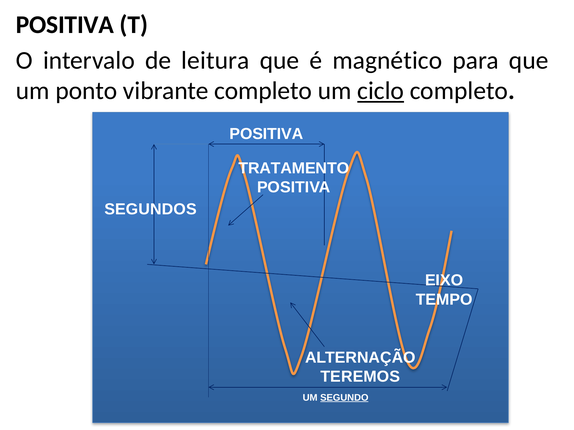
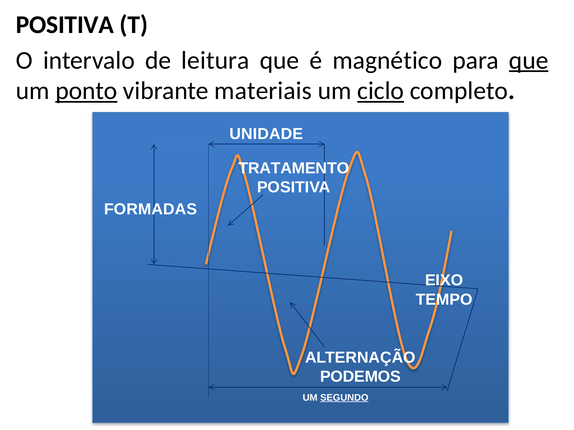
que underline: none -> present (529, 60)
ponto underline: none -> present (86, 91)
vibrante completo: completo -> materiais (263, 91)
POSITIVA: POSITIVA -> UNIDADE (266, 134)
SEGUNDOS: SEGUNDOS -> FORMADAS (151, 209)
TEREMOS: TEREMOS -> PODEMOS (360, 377)
